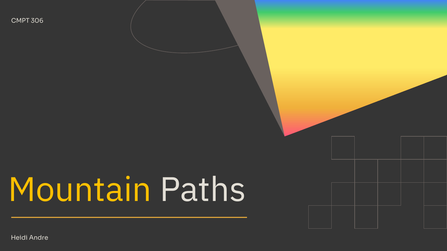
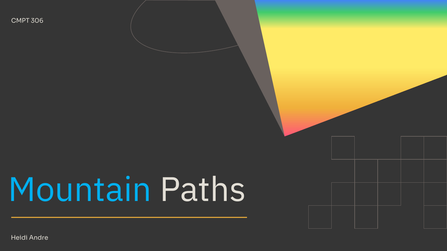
Mountain colour: yellow -> light blue (80, 190)
